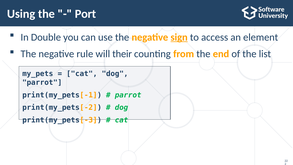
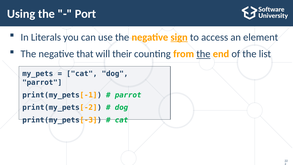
Double: Double -> Literals (46, 37)
rule: rule -> that (85, 54)
the underline: none -> present (203, 54)
